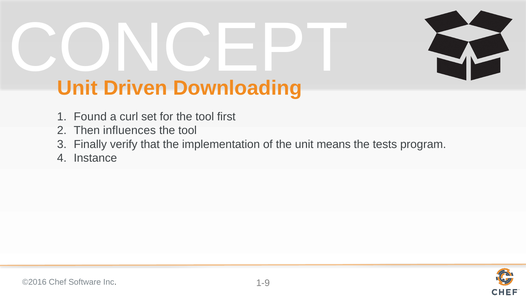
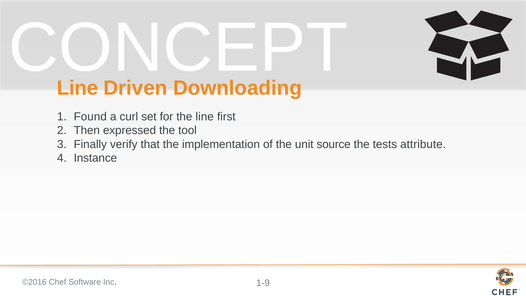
Unit: Unit -> Line (77, 88)
for the tool: tool -> line (205, 117)
influences: influences -> expressed (130, 130)
means: means -> source (334, 144)
program: program -> attribute (423, 144)
